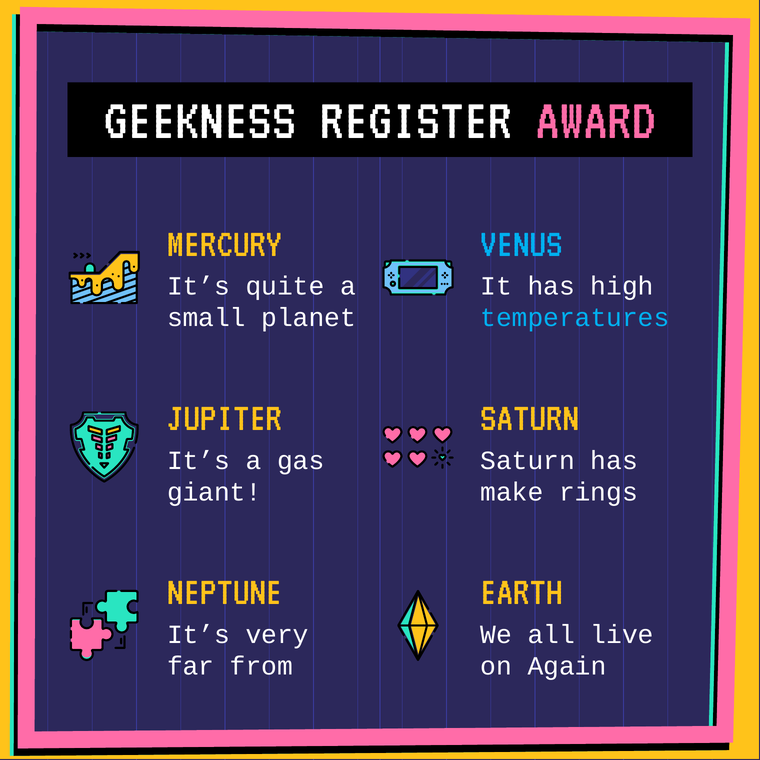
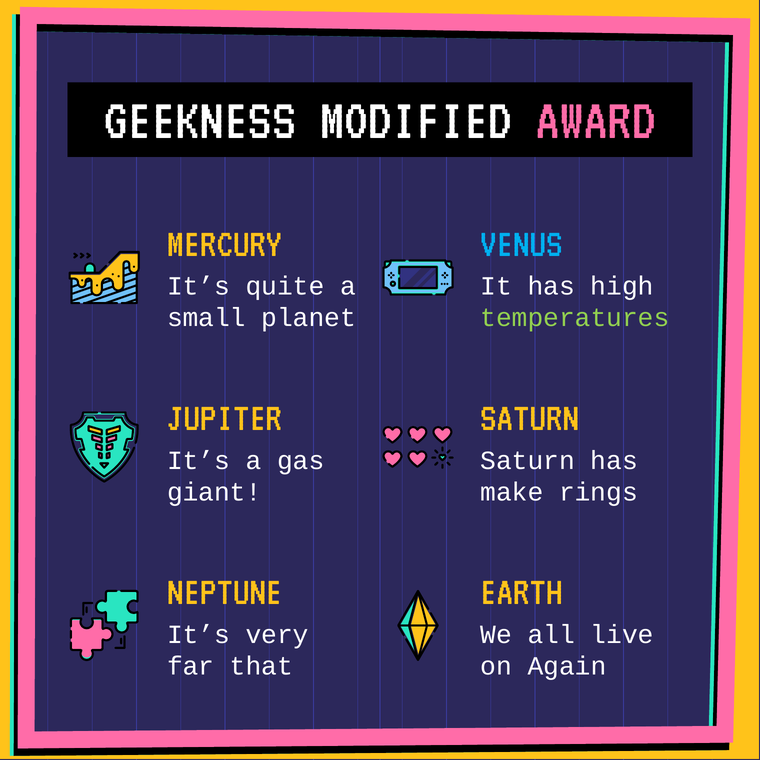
REGISTER: REGISTER -> MODIFIED (416, 118)
temperatures colour: light blue -> light green (575, 318)
from: from -> that (261, 666)
